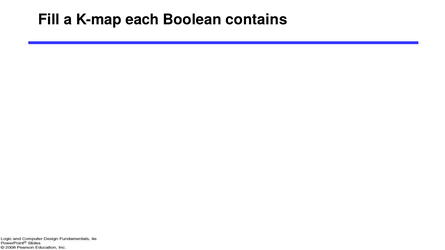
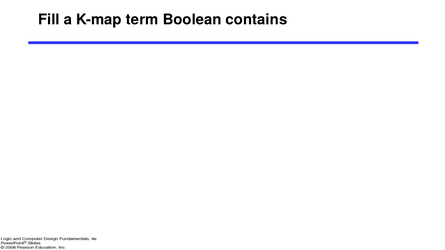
each: each -> term (142, 20)
